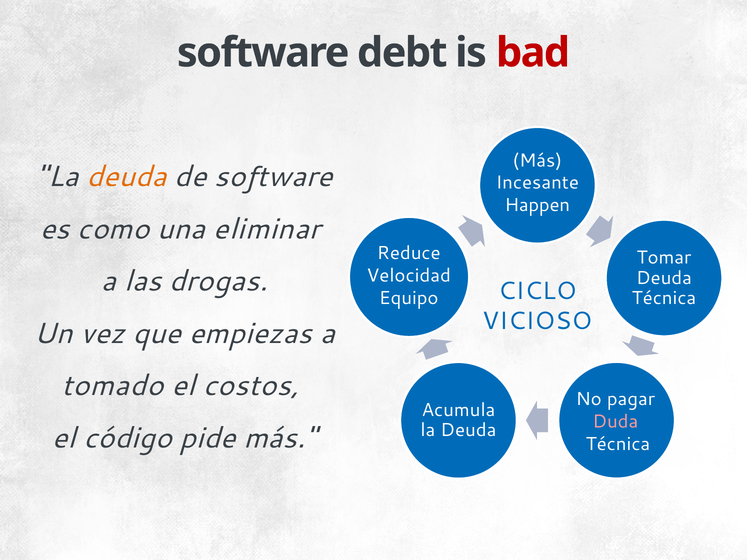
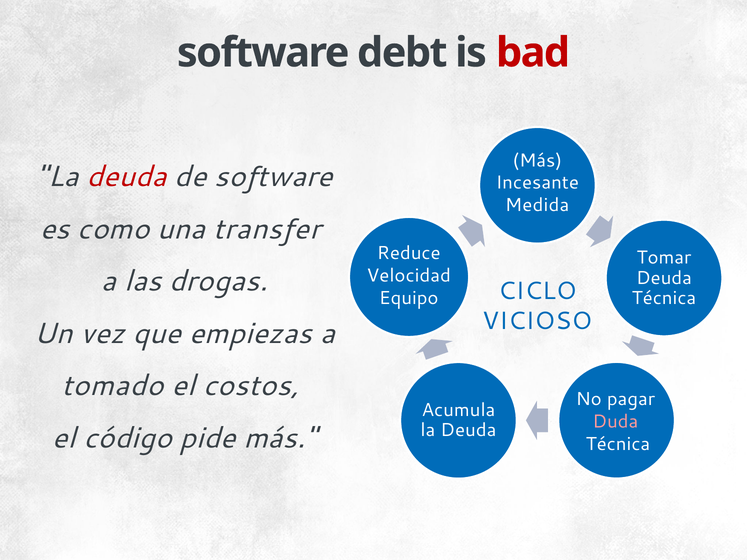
deuda colour: orange -> red (127, 177)
Happen: Happen -> Medida (537, 205)
eliminar: eliminar -> transfer (267, 229)
